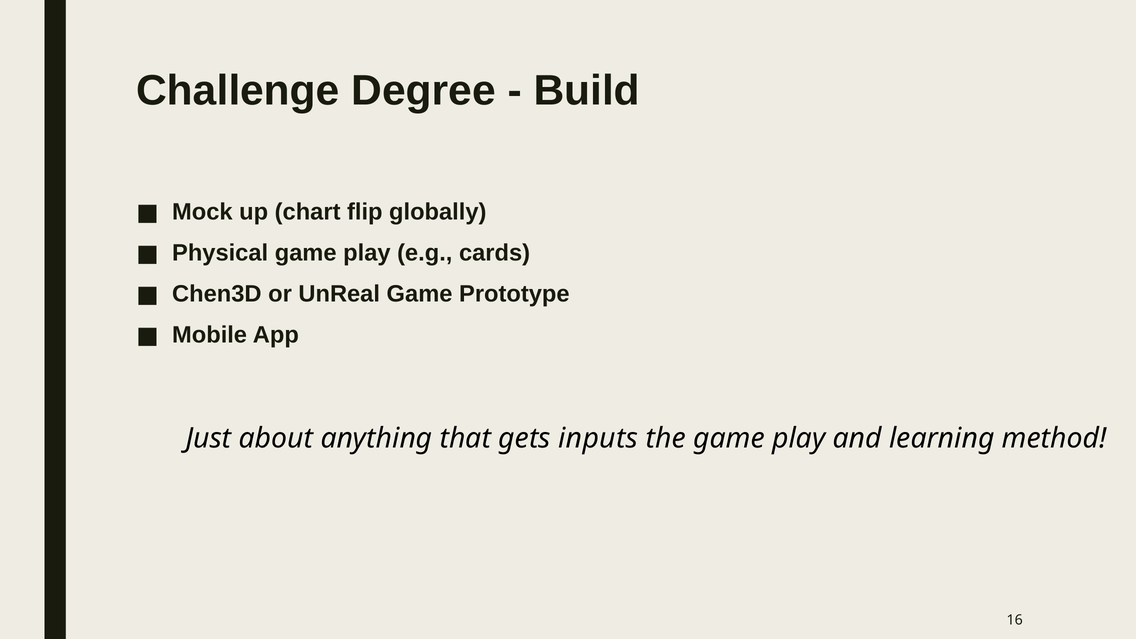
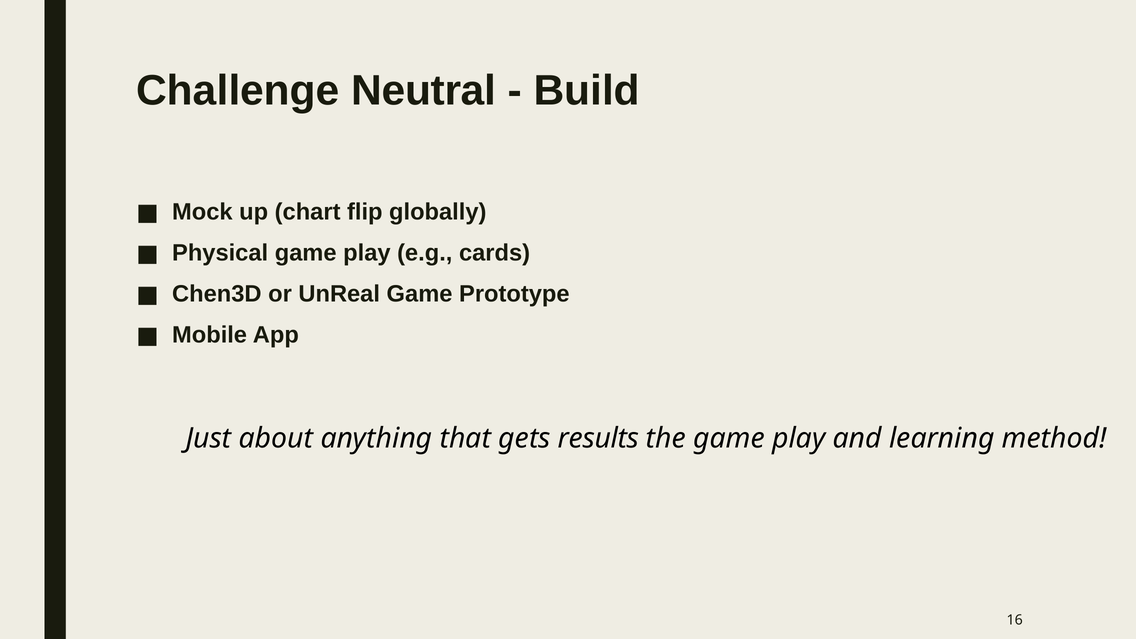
Degree: Degree -> Neutral (424, 90)
inputs: inputs -> results (598, 438)
